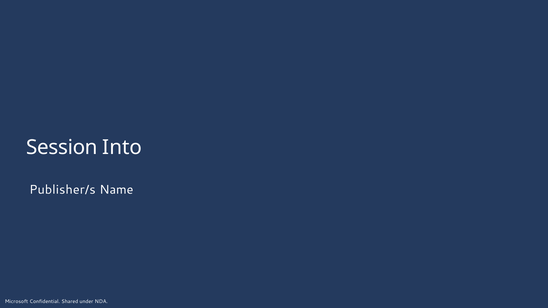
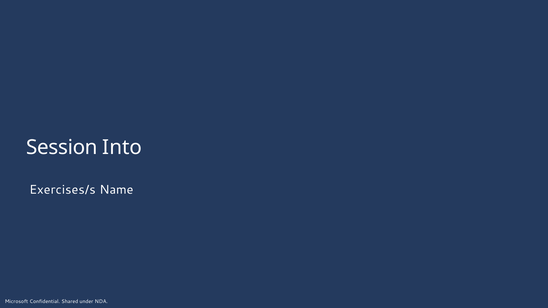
Publisher/s: Publisher/s -> Exercises/s (62, 190)
